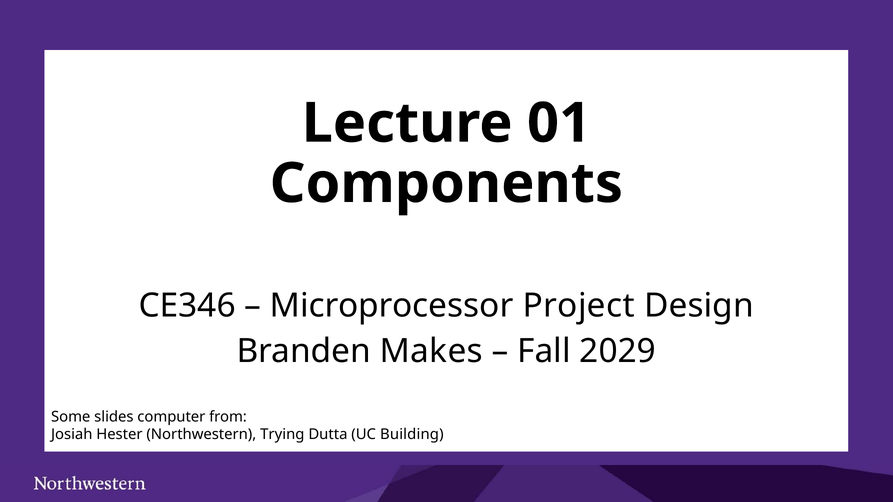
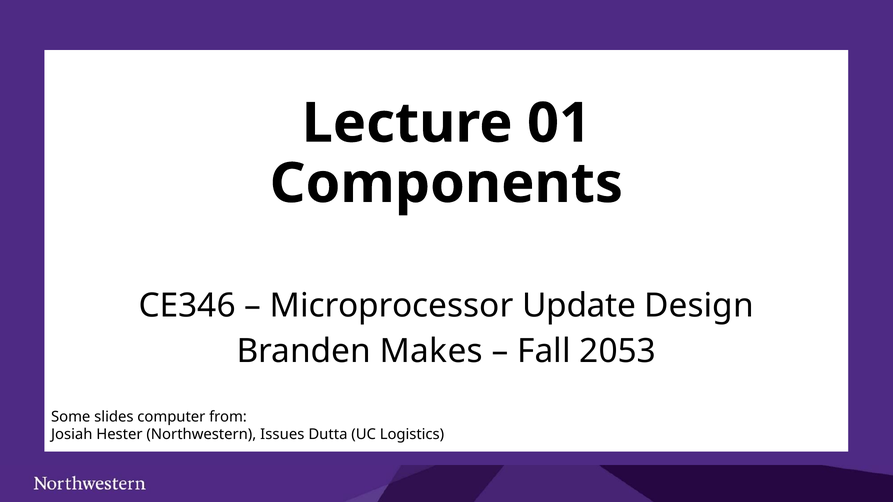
Project: Project -> Update (579, 306)
2029: 2029 -> 2053 (618, 351)
Trying: Trying -> Issues (282, 435)
Building: Building -> Logistics (412, 435)
